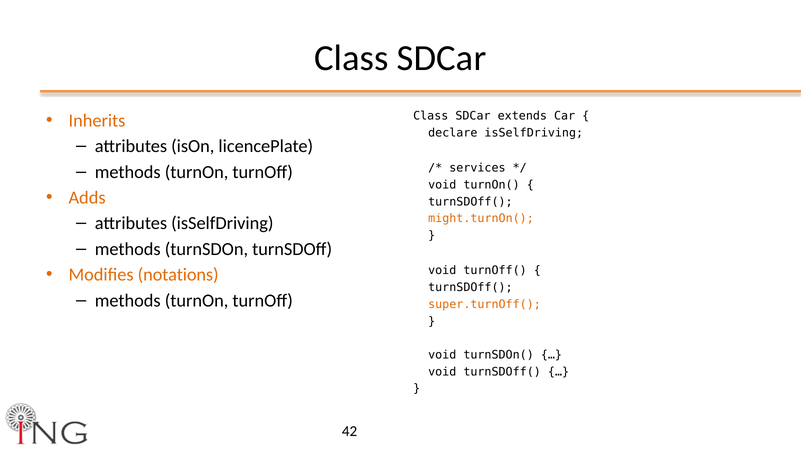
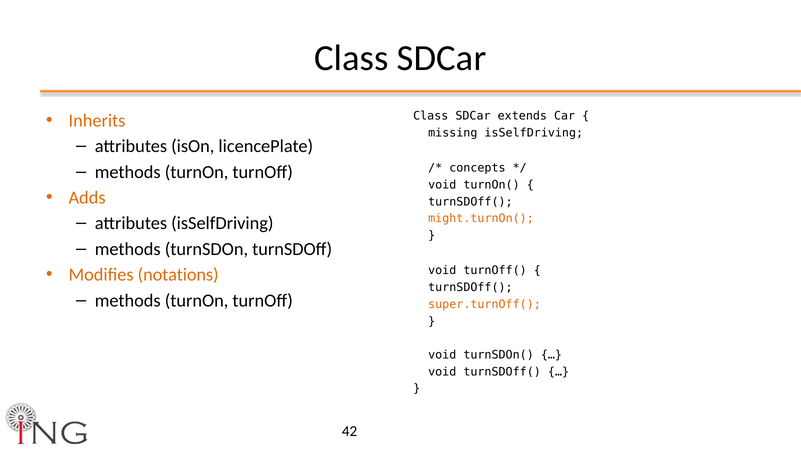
declare: declare -> missing (453, 133)
services: services -> concepts (477, 168)
